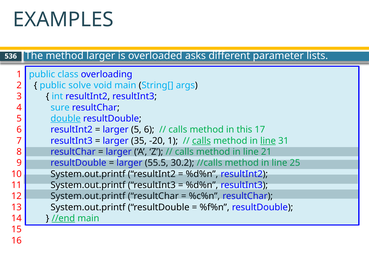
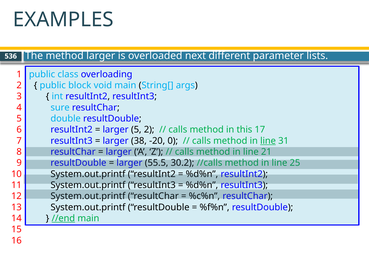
asks: asks -> next (195, 56)
solve: solve -> block (80, 85)
double underline: present -> none (66, 118)
larger 5 6: 6 -> 2 (149, 130)
35: 35 -> 38 (139, 141)
-20 1: 1 -> 0 (173, 141)
calls underline: present -> none (201, 141)
